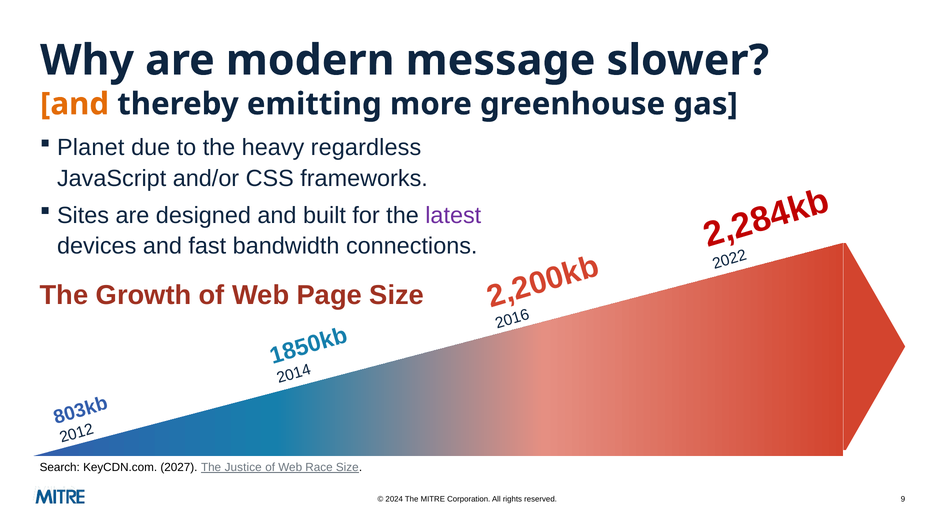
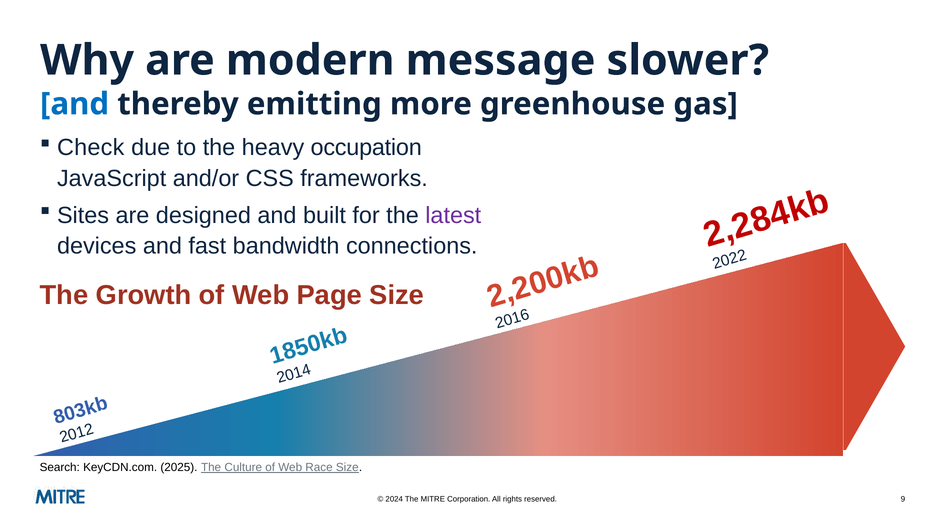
and colour: orange -> blue (75, 104)
Planet: Planet -> Check (91, 148)
regardless: regardless -> occupation (366, 148)
2027: 2027 -> 2025 (179, 467)
Justice: Justice -> Culture (243, 467)
